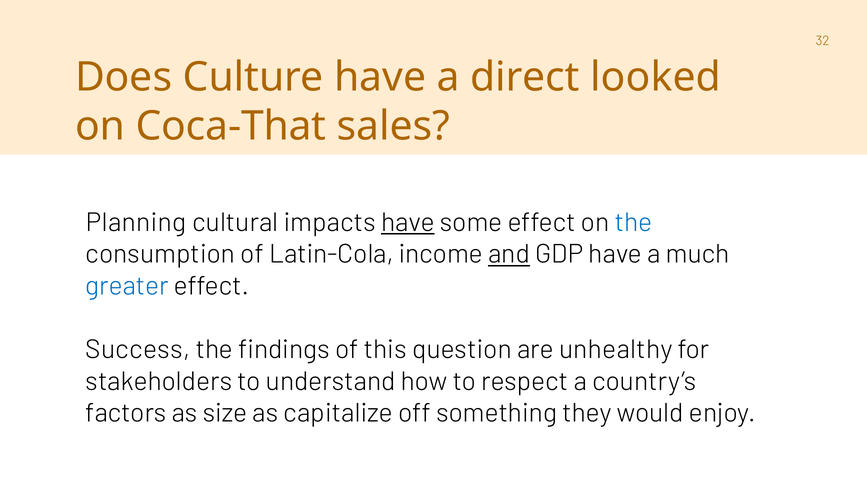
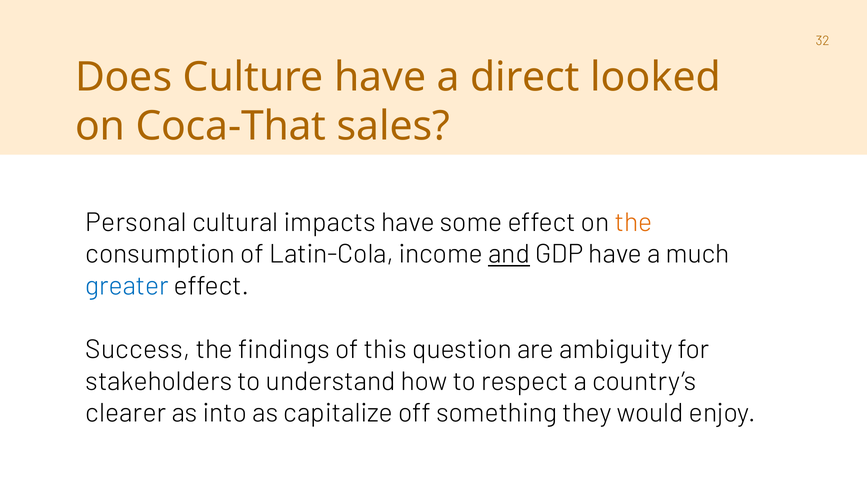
Planning: Planning -> Personal (136, 222)
have underline: present -> none (408, 222)
the colour: blue -> orange (633, 222)
unhealthy: unhealthy -> ambiguity (616, 349)
factors: factors -> clearer (126, 413)
size: size -> into (225, 413)
